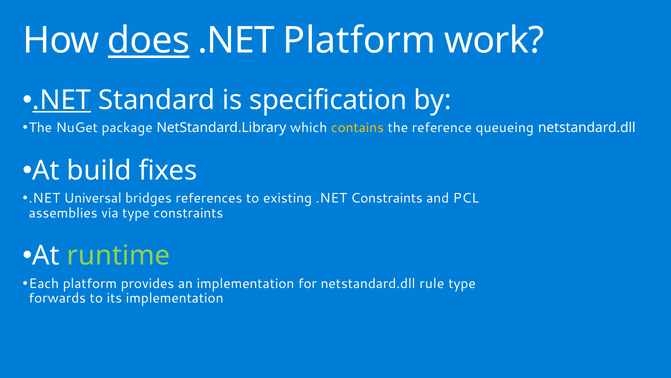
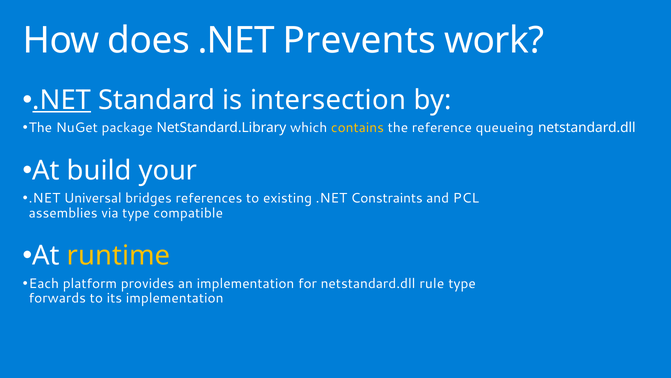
does underline: present -> none (149, 41)
.NET Platform: Platform -> Prevents (359, 41)
specification: specification -> intersection (328, 100)
fixes: fixes -> your (168, 170)
type constraints: constraints -> compatible (188, 213)
runtime colour: light green -> yellow (119, 256)
